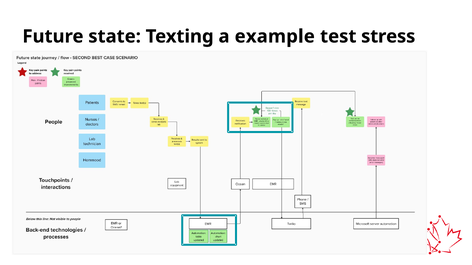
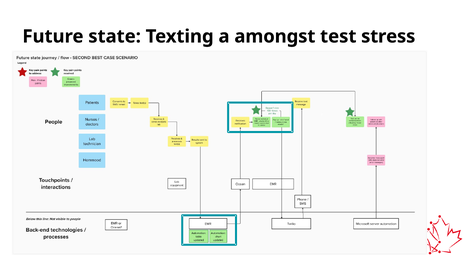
example: example -> amongst (275, 36)
